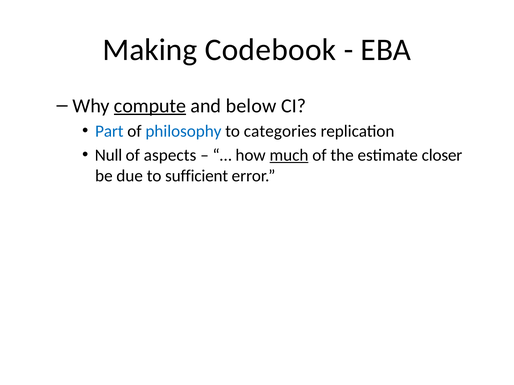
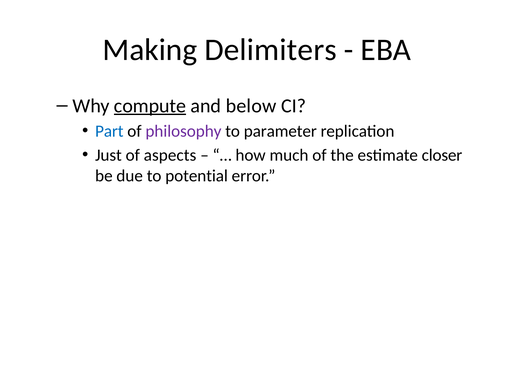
Codebook: Codebook -> Delimiters (271, 50)
philosophy colour: blue -> purple (183, 131)
categories: categories -> parameter (280, 131)
Null: Null -> Just (108, 155)
much underline: present -> none (289, 155)
sufficient: sufficient -> potential (197, 176)
